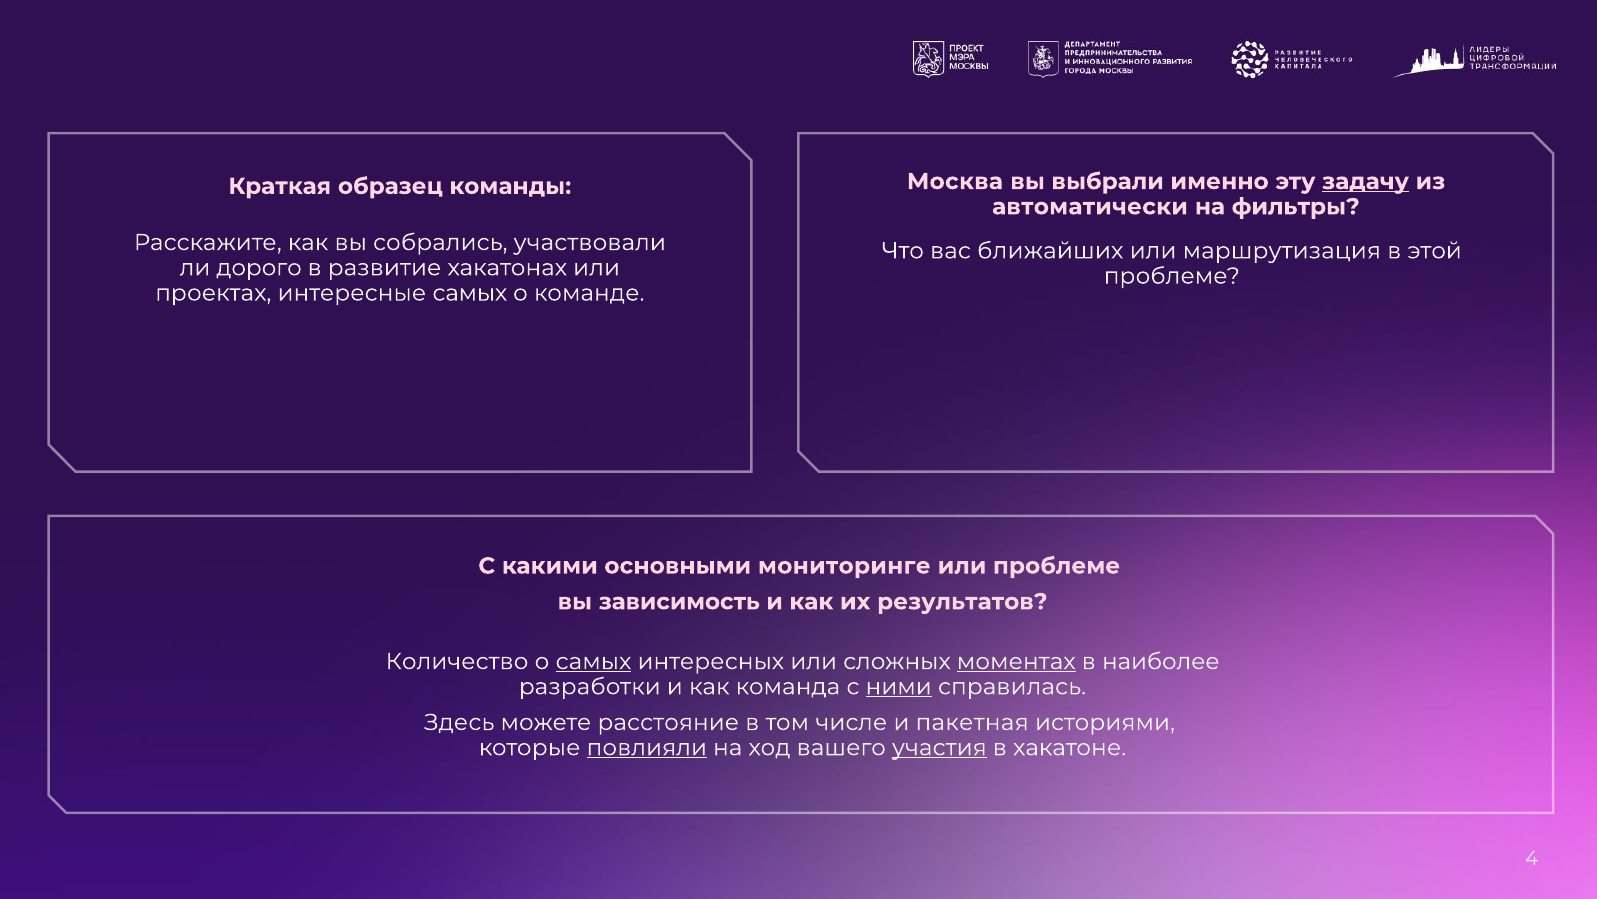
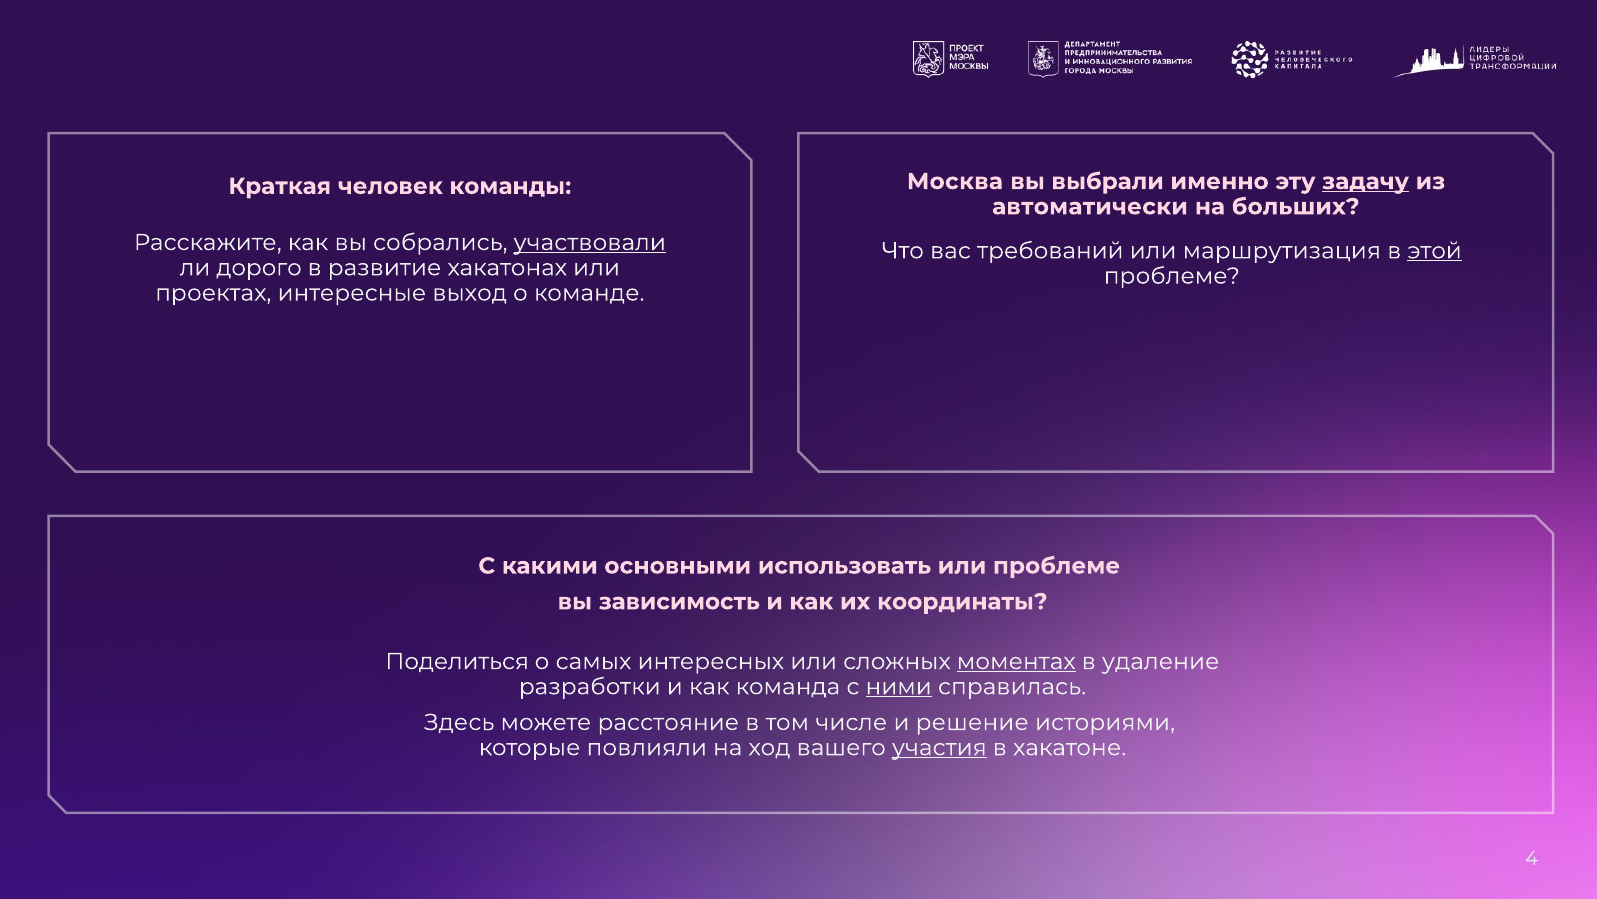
образец: образец -> человек (390, 186)
фильтры: фильтры -> больших (1296, 207)
участвовали underline: none -> present (590, 242)
ближайших: ближайших -> требований (1050, 251)
этой underline: none -> present (1435, 251)
интересные самых: самых -> выход (470, 293)
мониторинге: мониторинге -> использовать (845, 565)
результатов: результатов -> координаты (962, 601)
Количество: Количество -> Поделиться (457, 661)
самых underline: present -> none (593, 661)
наиболее: наиболее -> удаление (1161, 661)
пакетная: пакетная -> решение (972, 722)
повлияли underline: present -> none (647, 747)
